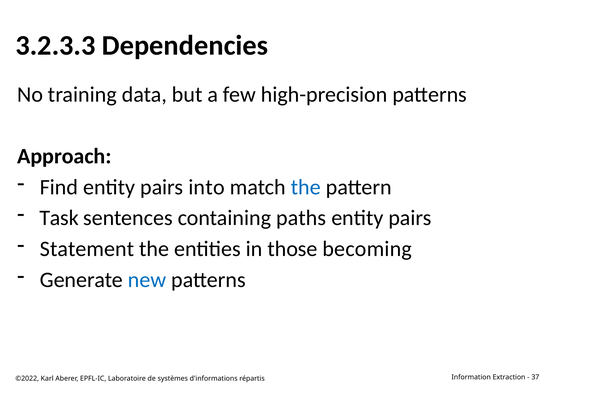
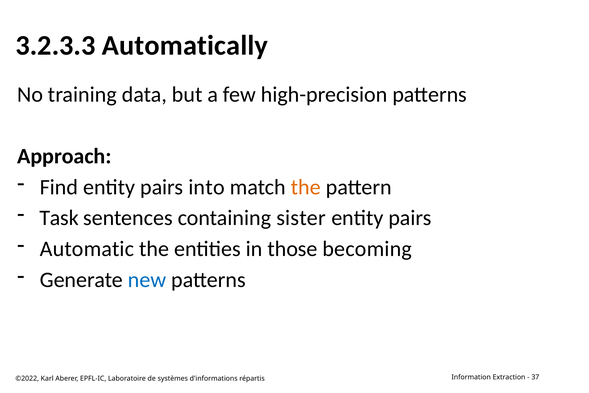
Dependencies: Dependencies -> Automatically (185, 46)
the colour: blue -> orange (306, 187)
paths: paths -> sister (301, 218)
Statement: Statement -> Automatic (87, 249)
